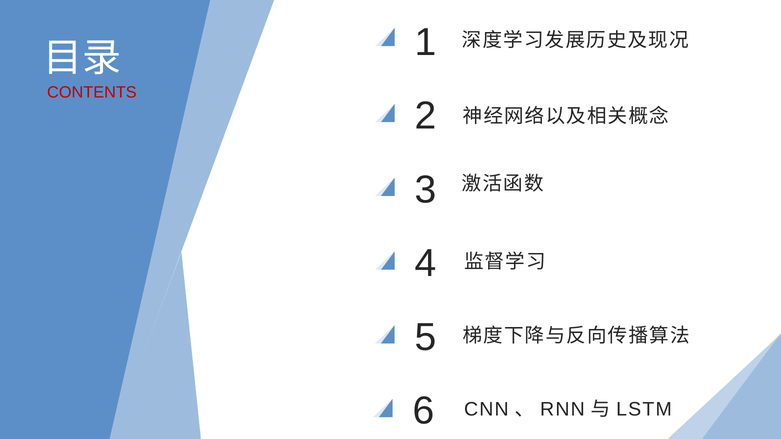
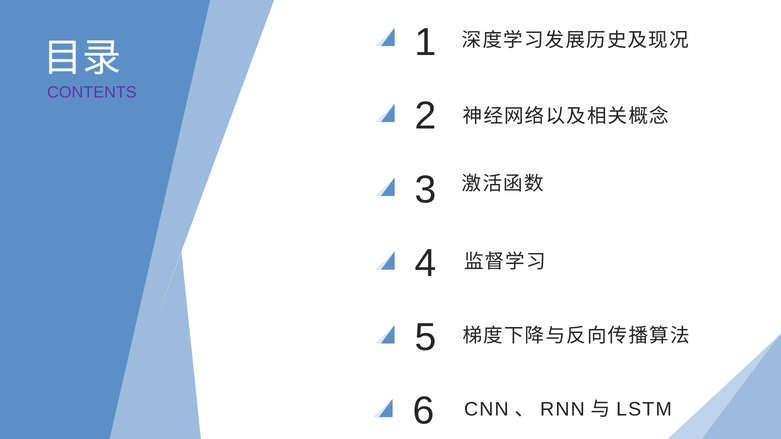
CONTENTS colour: red -> purple (92, 92)
